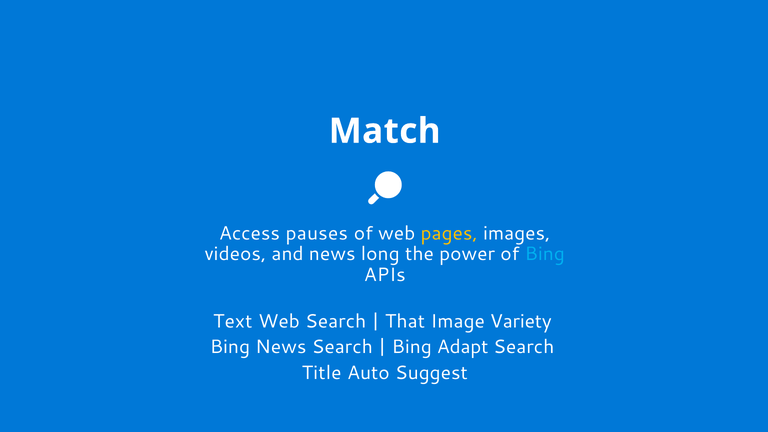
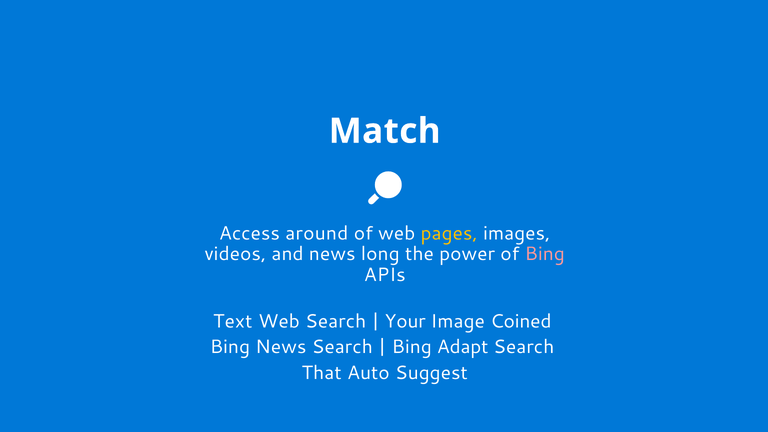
pauses: pauses -> around (317, 233)
Bing colour: light blue -> pink (545, 254)
That: That -> Your (405, 322)
Variety: Variety -> Coined (521, 322)
Title: Title -> That (322, 373)
